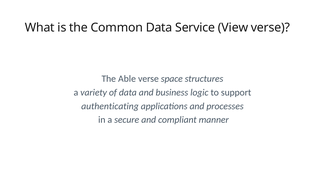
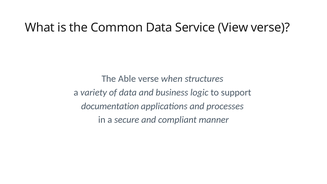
space: space -> when (172, 79)
authenticating: authenticating -> documentation (110, 106)
